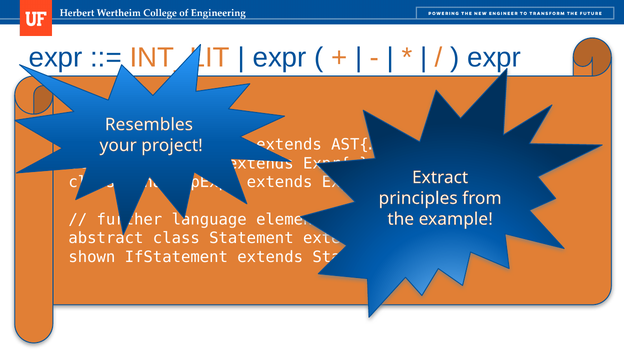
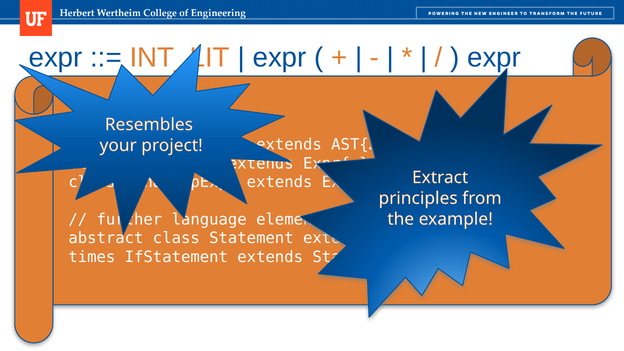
shown: shown -> times (92, 257)
